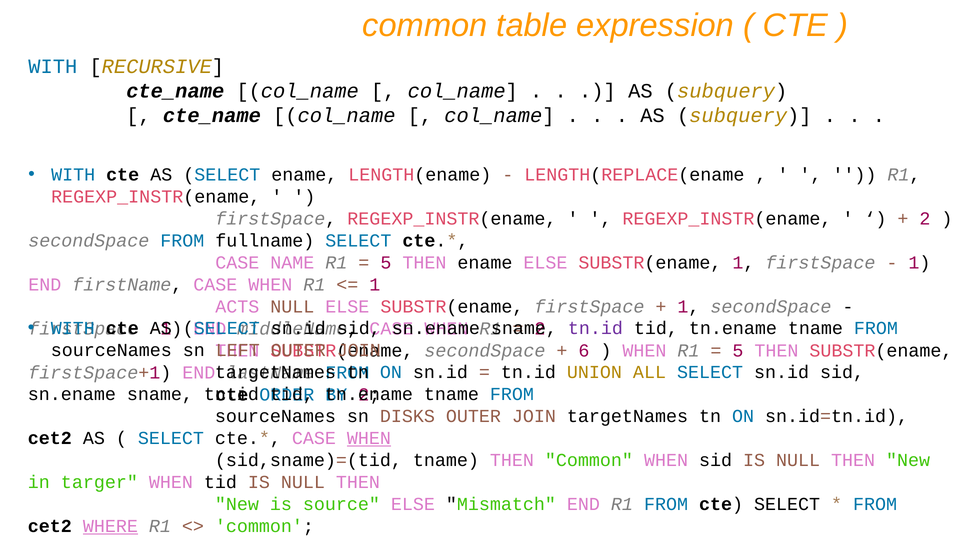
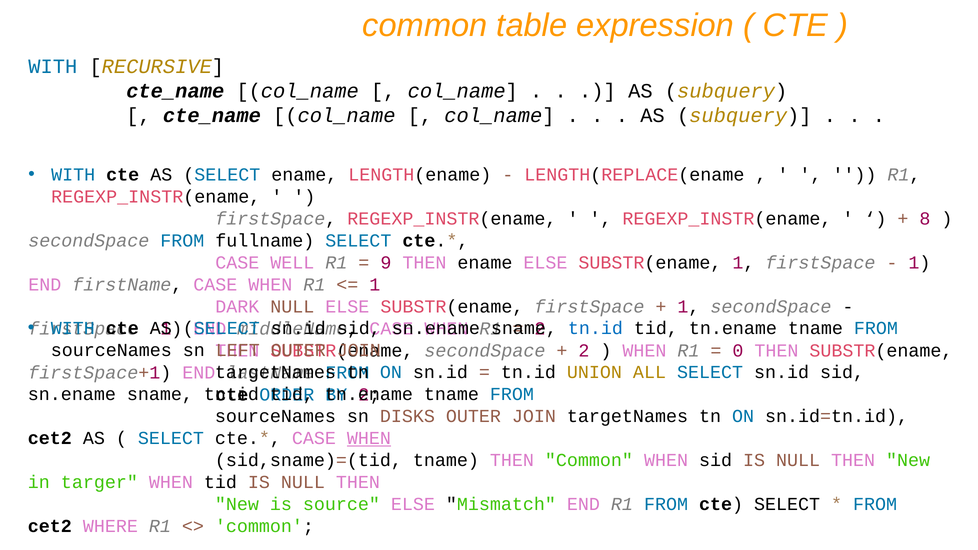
2: 2 -> 8 (925, 219)
NAME: NAME -> WELL (292, 263)
5: 5 -> 9 (386, 263)
ACTS: ACTS -> DARK (237, 307)
tn.id colour: purple -> blue (595, 328)
6: 6 -> 2 (584, 351)
5: 5 -> 0 (738, 351)
WHERE underline: present -> none (110, 526)
